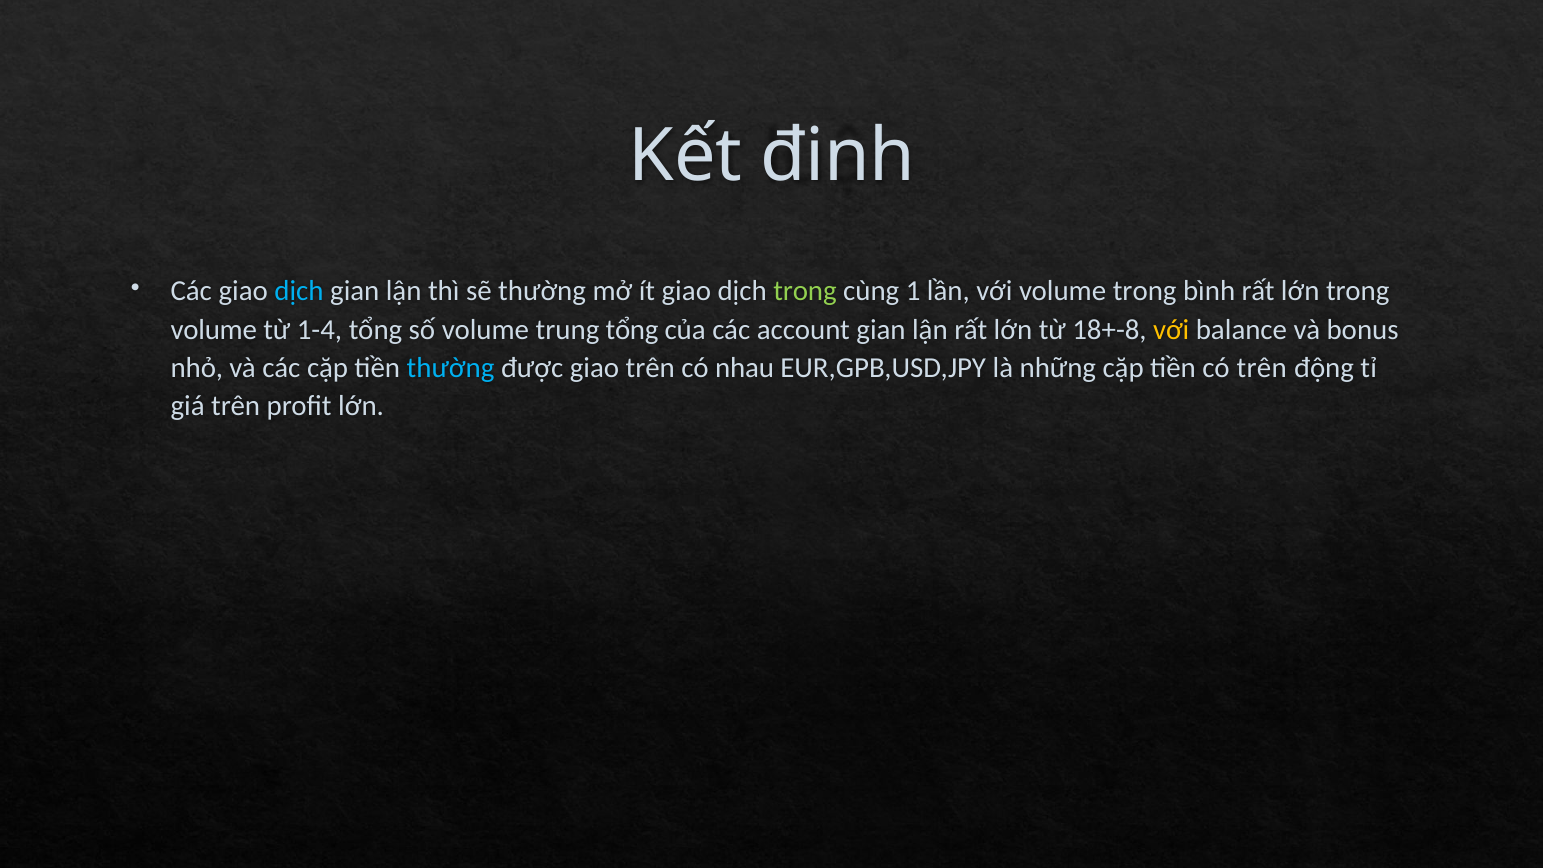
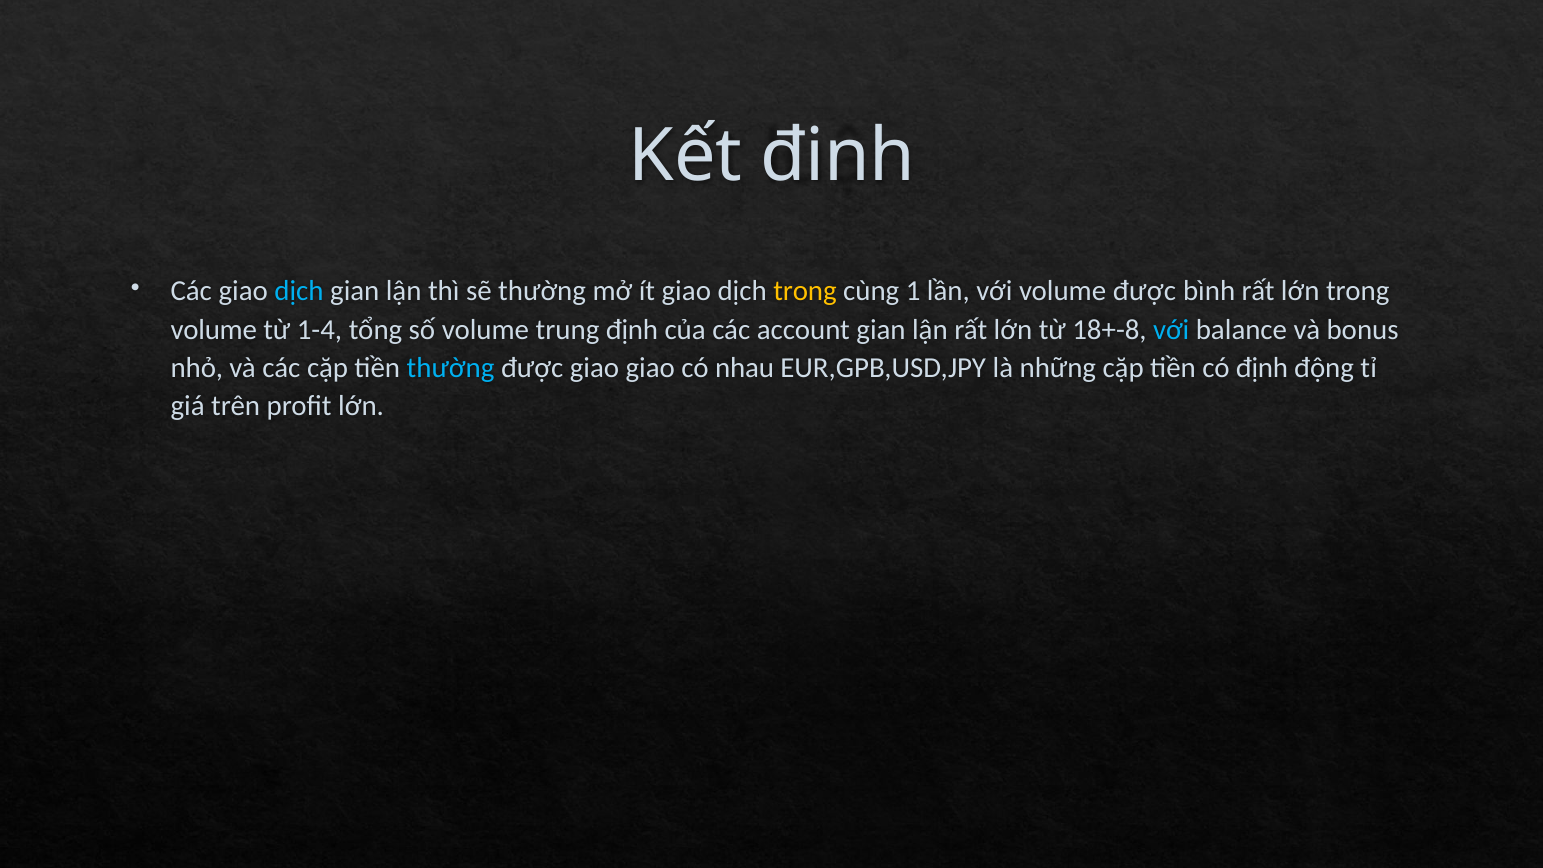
trong colour: light green -> yellow (805, 291)
volume trong: trong -> được (1145, 291)
trung tổng: tổng -> định (632, 330)
với colour: yellow -> light blue (1171, 330)
giao trên: trên -> giao (650, 368)
có trên: trên -> định (1262, 368)
